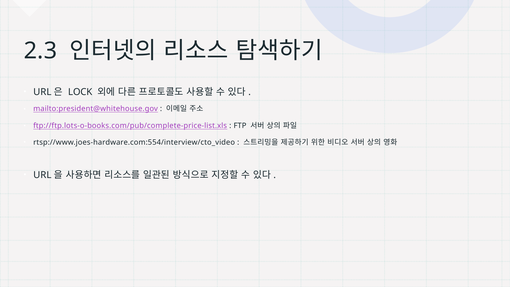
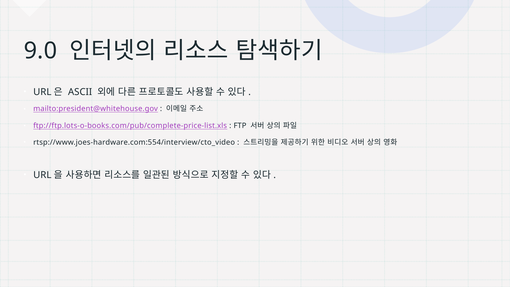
2.3: 2.3 -> 9.0 (40, 51)
LOCK: LOCK -> ASCII (80, 92)
